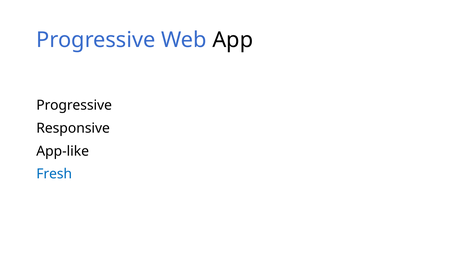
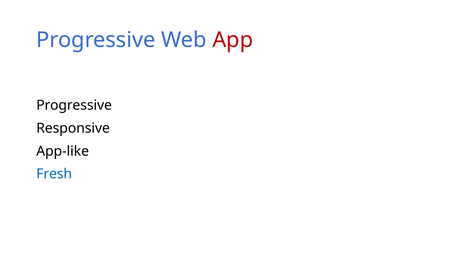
App colour: black -> red (233, 40)
